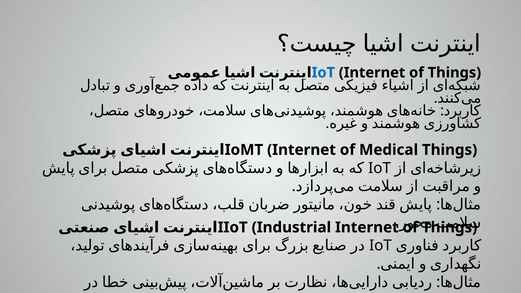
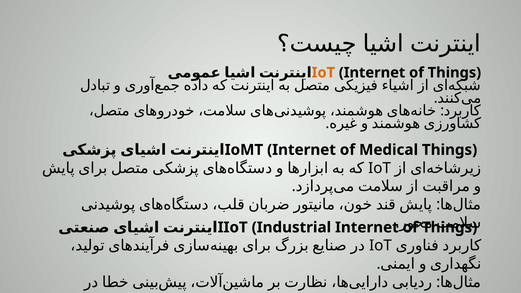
IoT colour: blue -> orange (323, 73)
